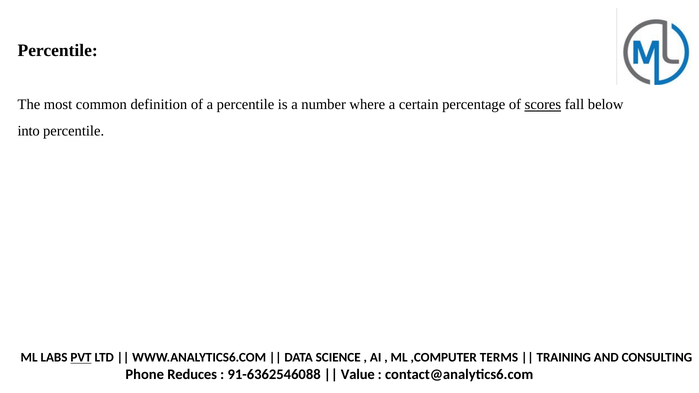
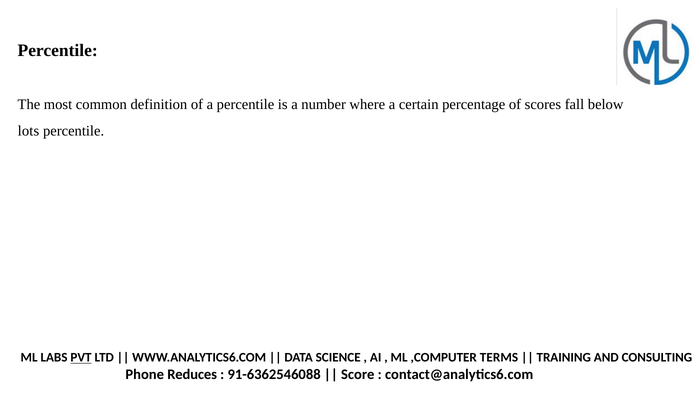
scores underline: present -> none (543, 105)
into: into -> lots (28, 131)
Value: Value -> Score (358, 375)
